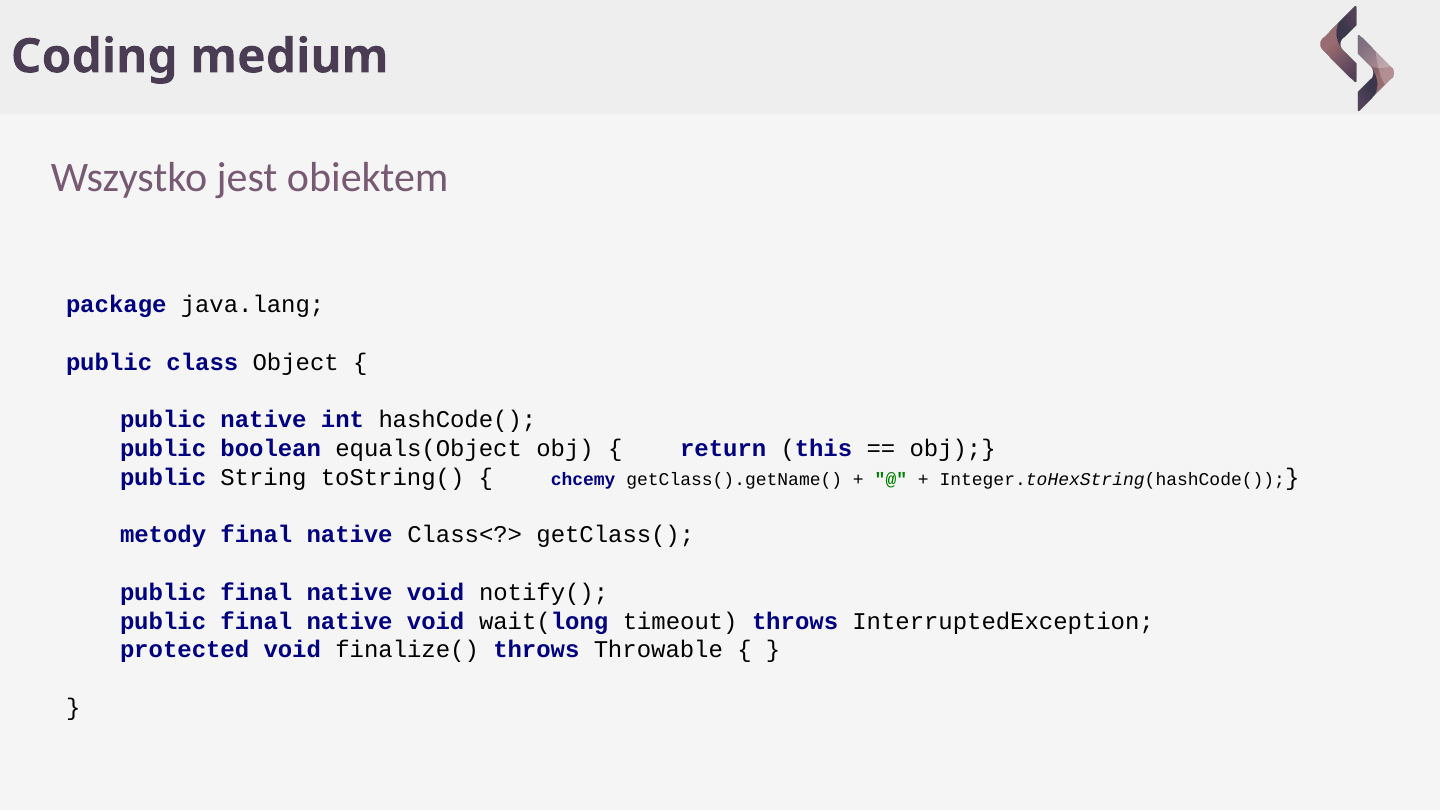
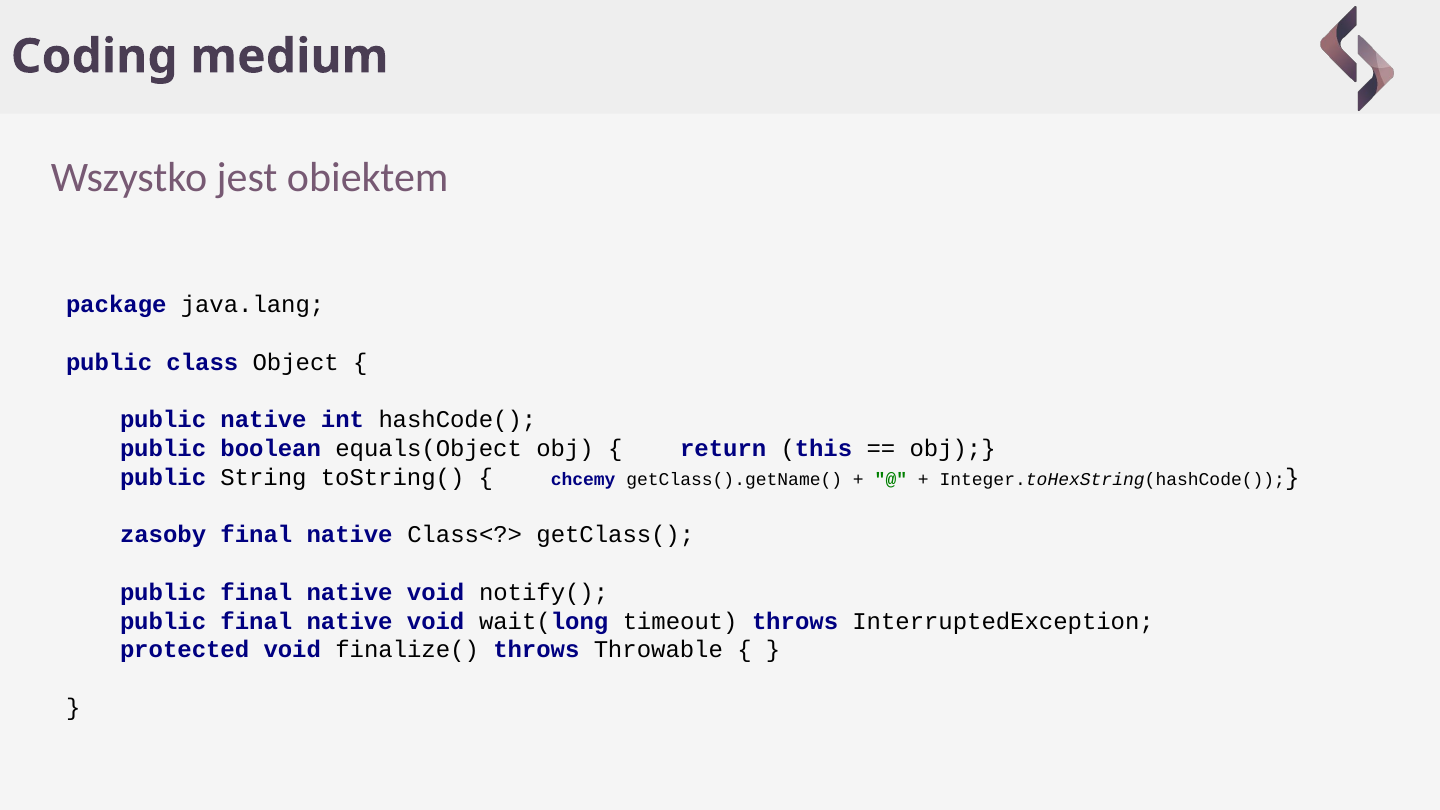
metody: metody -> zasoby (163, 535)
